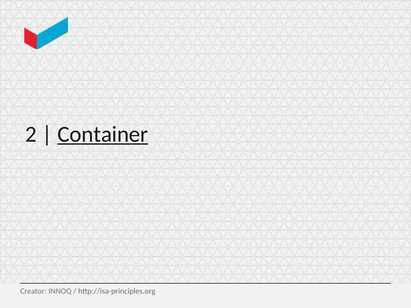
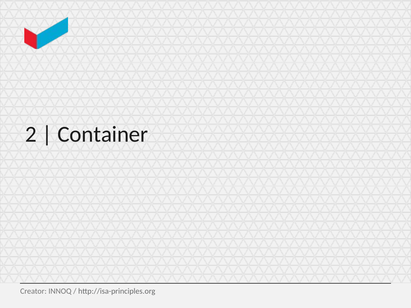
Container underline: present -> none (103, 134)
